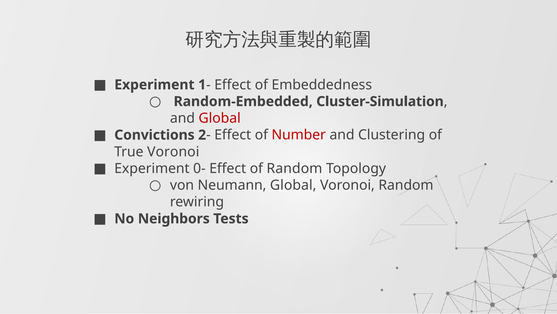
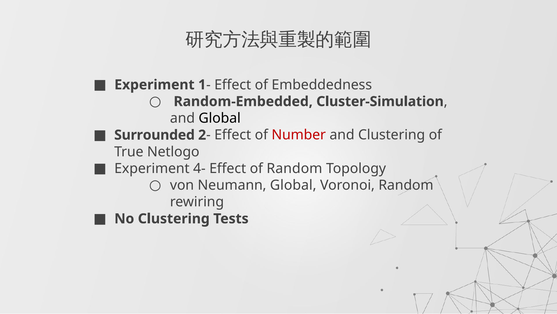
Global colour: red -> black (220, 118)
Convictions: Convictions -> Surrounded (154, 135)
True Voronoi: Voronoi -> Netlogo (173, 151)
0-: 0- -> 4- (199, 168)
No Neighbors: Neighbors -> Clustering (174, 218)
